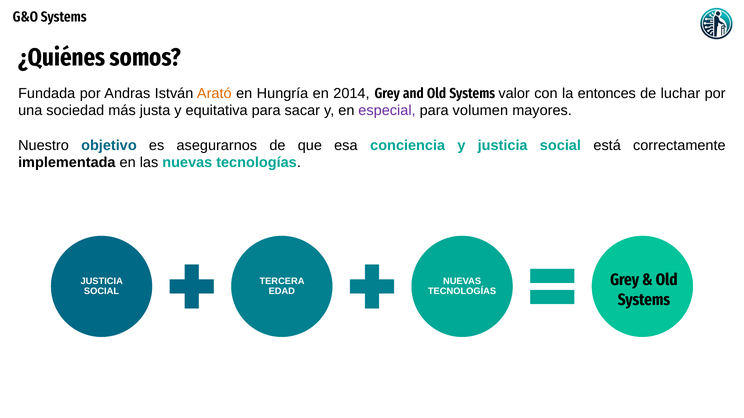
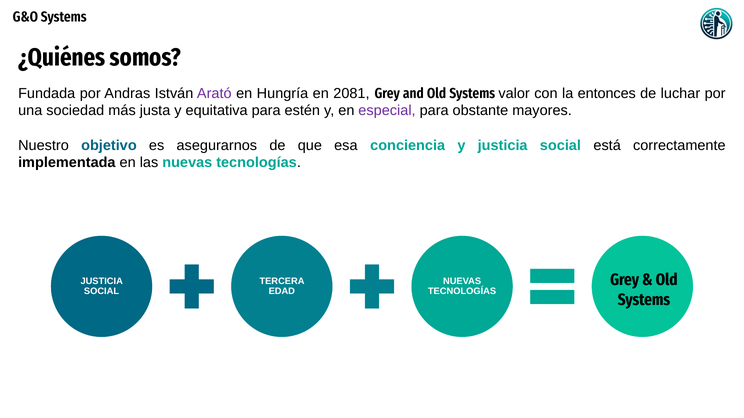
Arató colour: orange -> purple (214, 93)
2014: 2014 -> 2081 (351, 93)
sacar: sacar -> estén (302, 111)
volumen: volumen -> obstante (480, 111)
